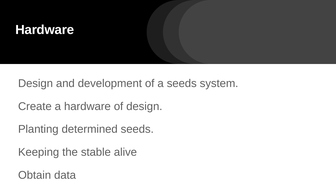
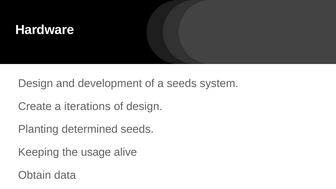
a hardware: hardware -> iterations (87, 106)
stable: stable -> usage (96, 152)
